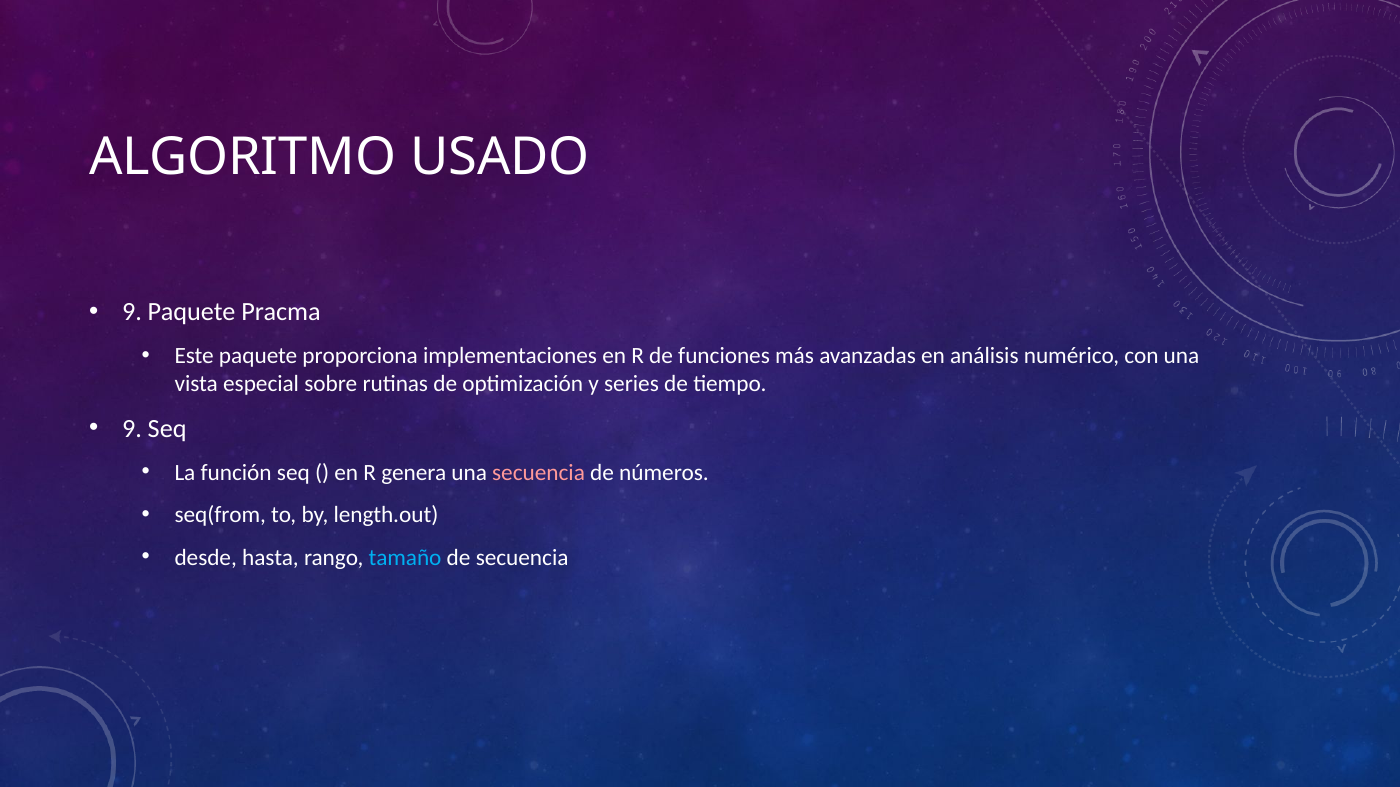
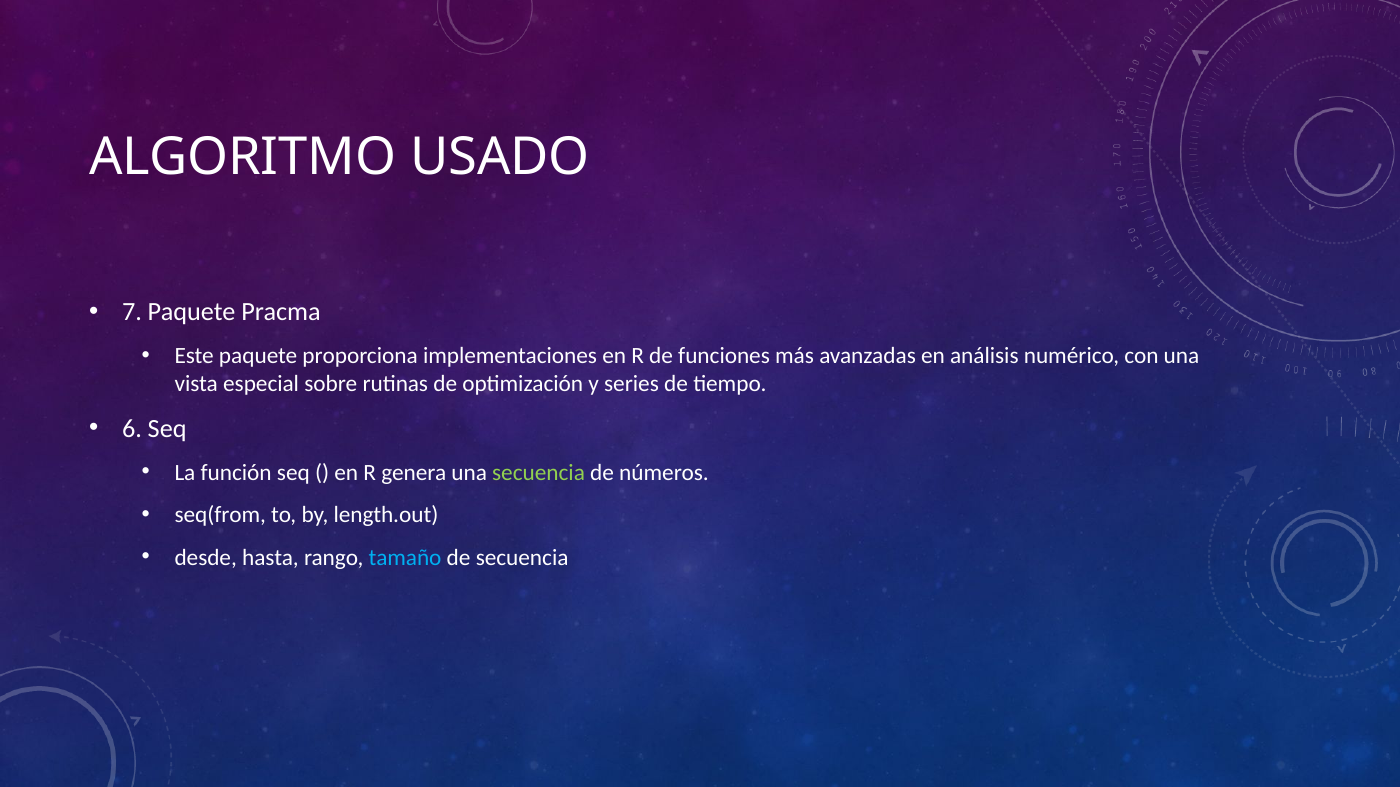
9: 9 -> 7 (132, 312)
9: 9 -> 6 (132, 429)
secuencia colour: pink -> light green (539, 473)
